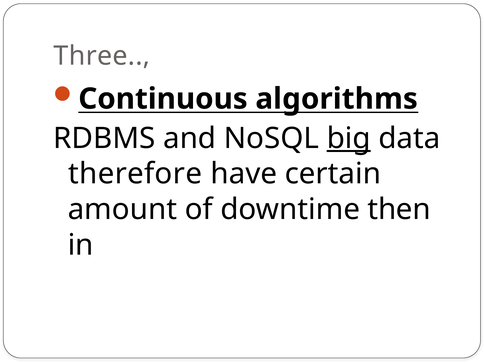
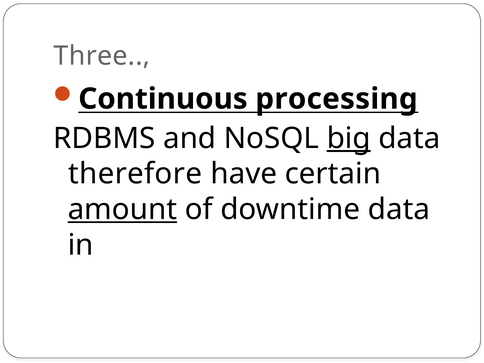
algorithms: algorithms -> processing (337, 99)
amount underline: none -> present (122, 209)
downtime then: then -> data (399, 209)
